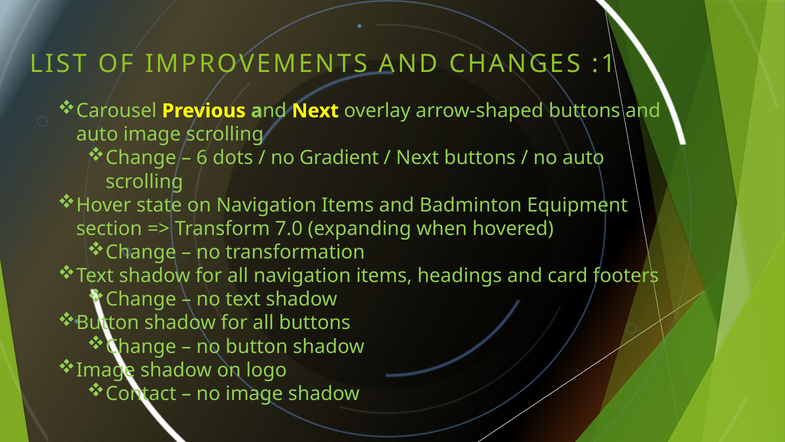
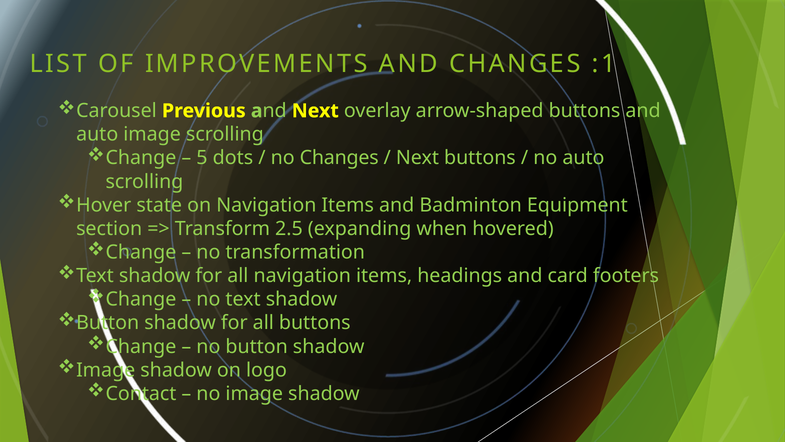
6: 6 -> 5 (202, 158)
no Gradient: Gradient -> Changes (339, 158)
7.0: 7.0 -> 2.5 (289, 228)
